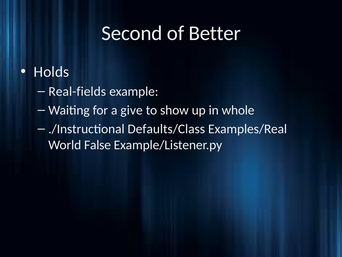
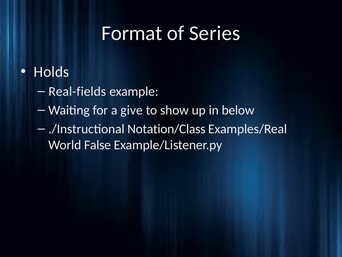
Second: Second -> Format (132, 33)
Better: Better -> Series (215, 33)
whole: whole -> below (238, 110)
Defaults/Class: Defaults/Class -> Notation/Class (166, 129)
